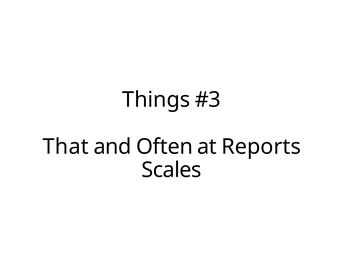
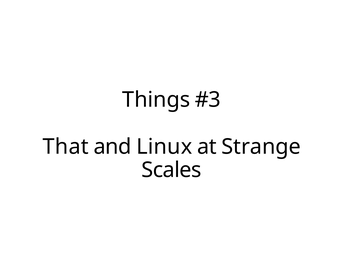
Often: Often -> Linux (164, 146)
Reports: Reports -> Strange (261, 146)
